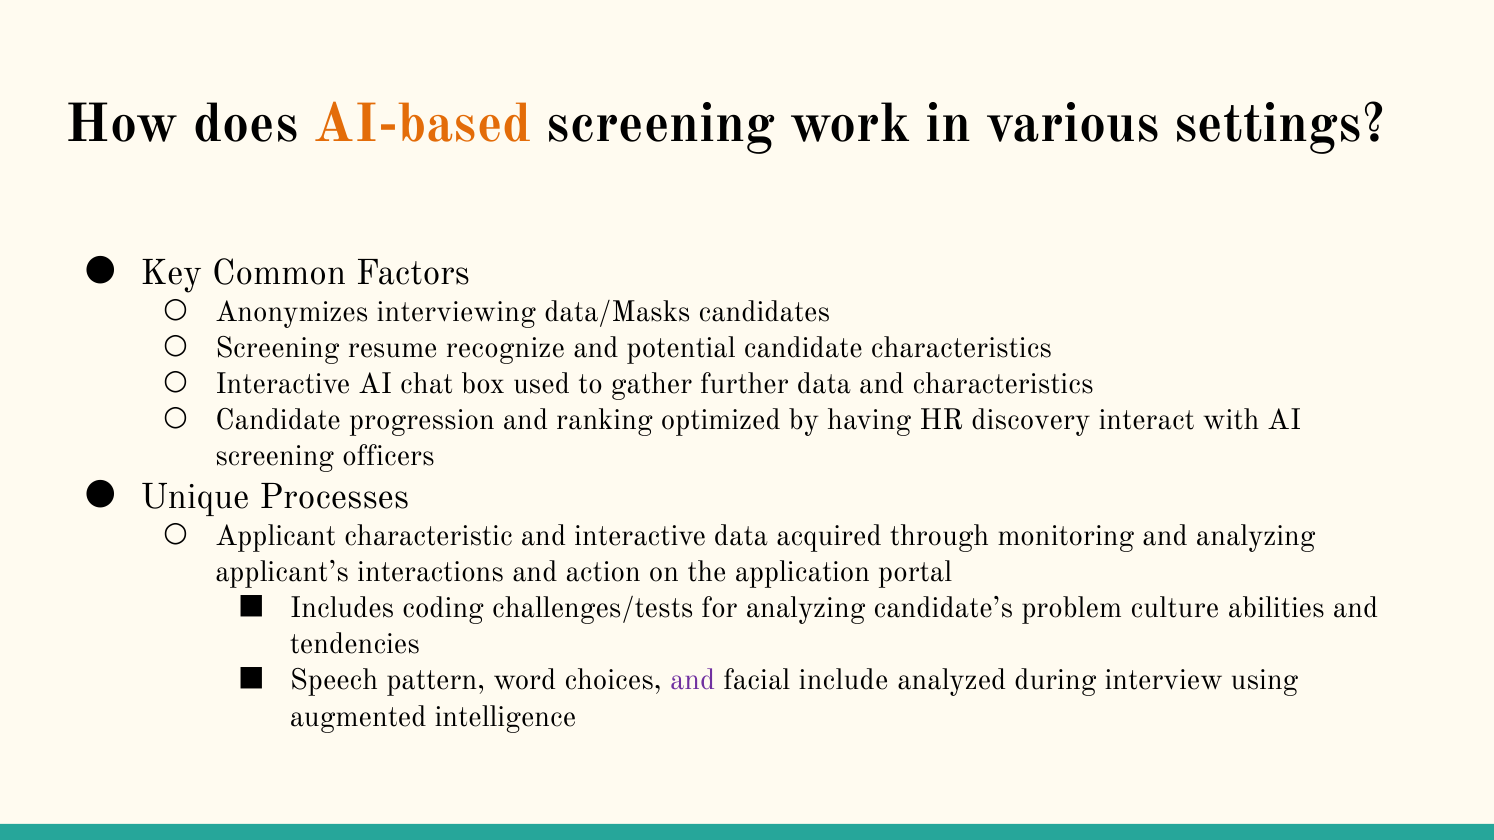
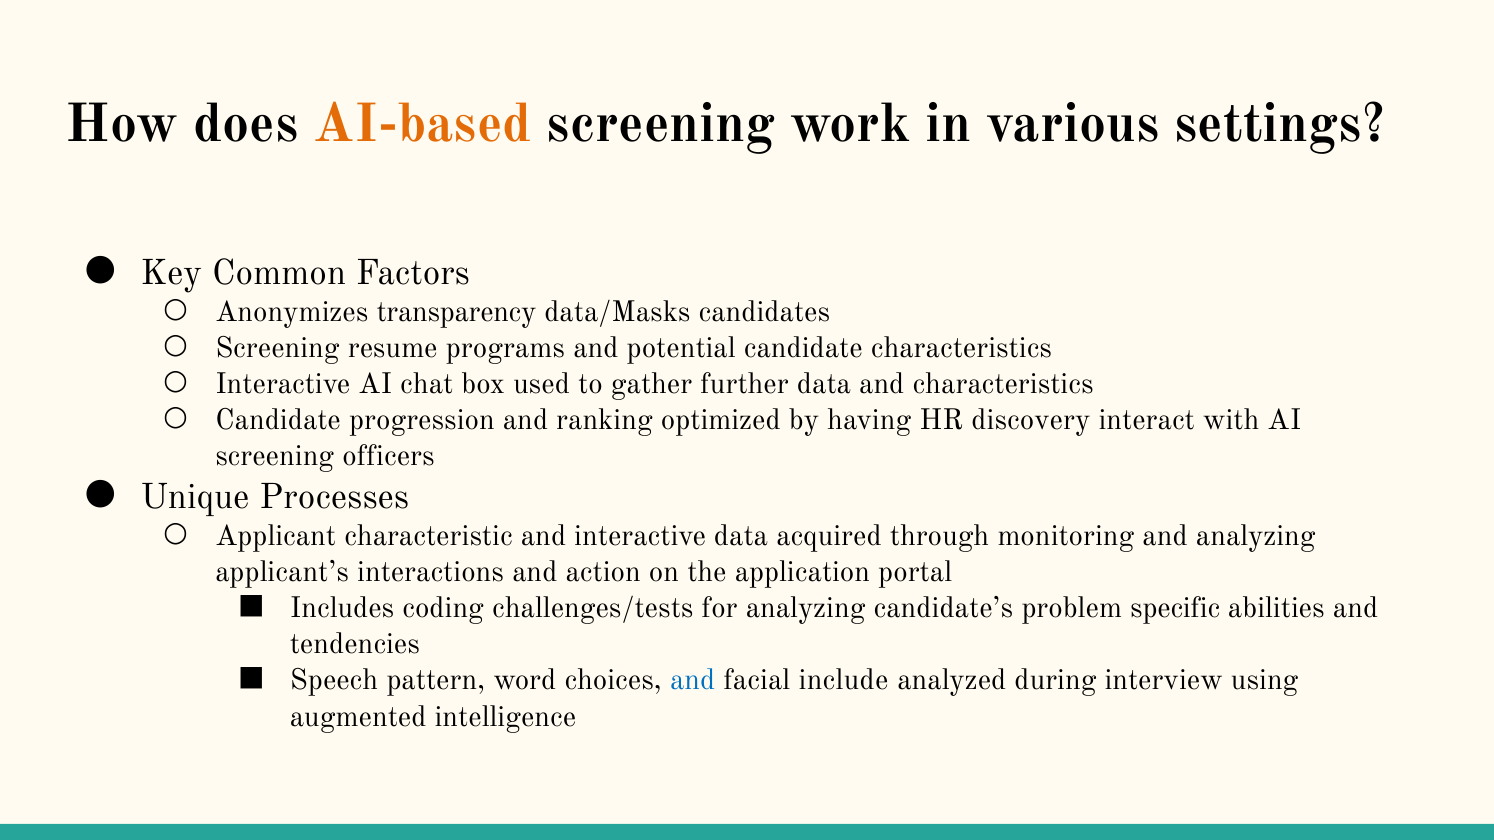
interviewing: interviewing -> transparency (457, 312)
recognize: recognize -> programs (505, 348)
culture: culture -> specific (1175, 609)
and colour: purple -> blue (693, 681)
